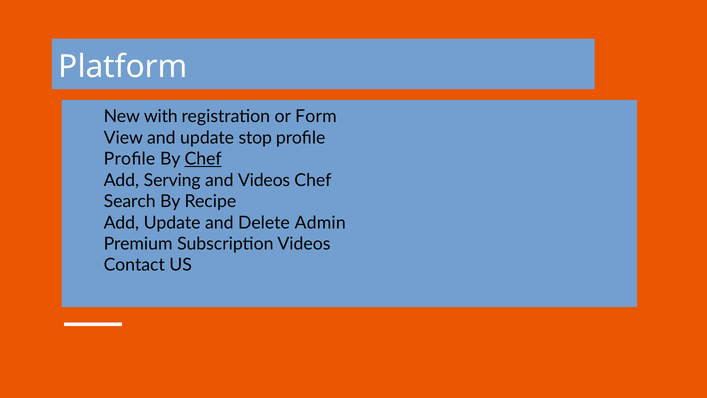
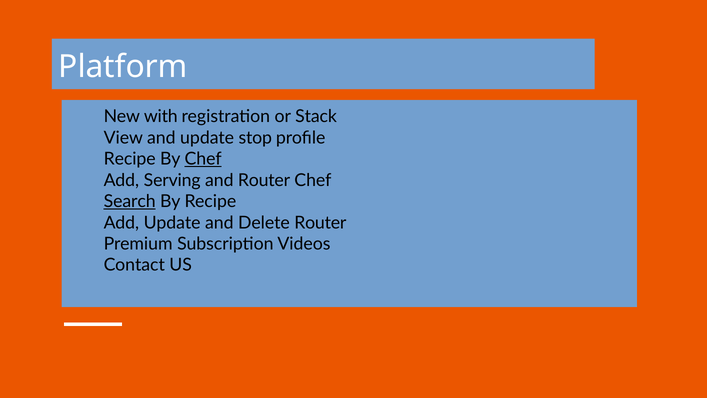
Form: Form -> Stack (316, 116)
Proﬁle: Proﬁle -> Recipe (130, 159)
and Videos: Videos -> Router (264, 180)
Search underline: none -> present (130, 201)
Delete Admin: Admin -> Router (320, 223)
